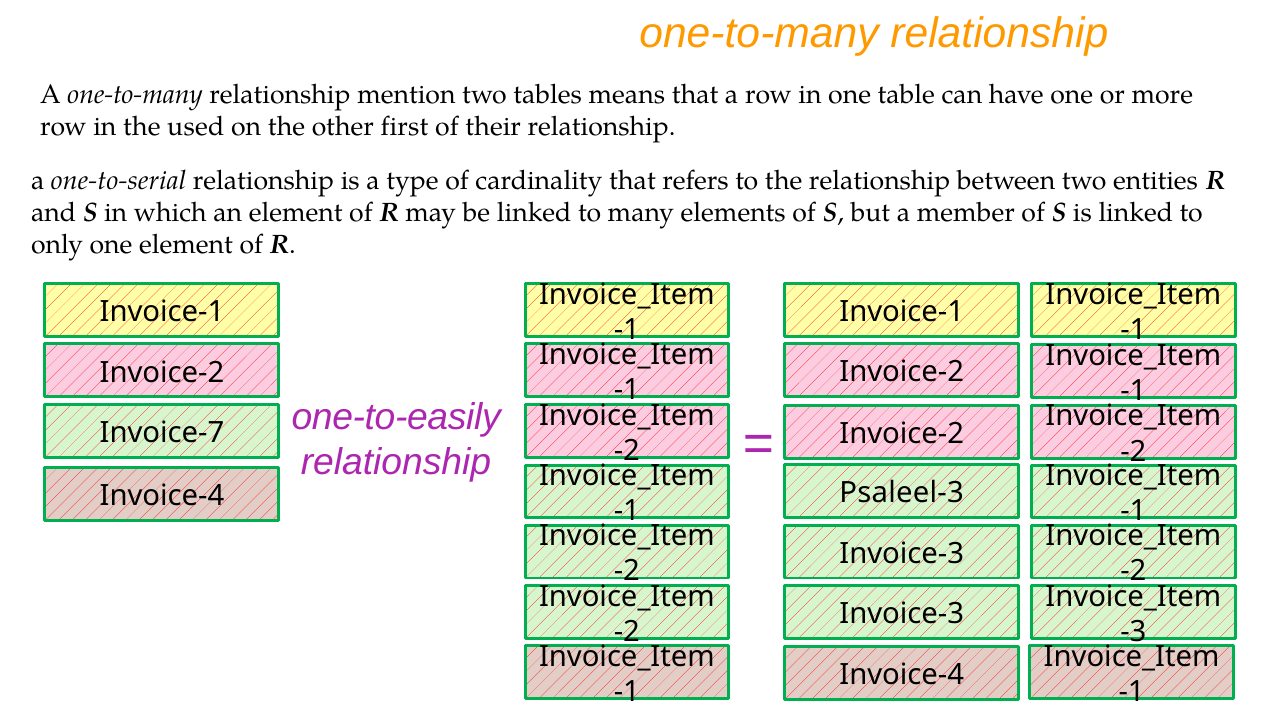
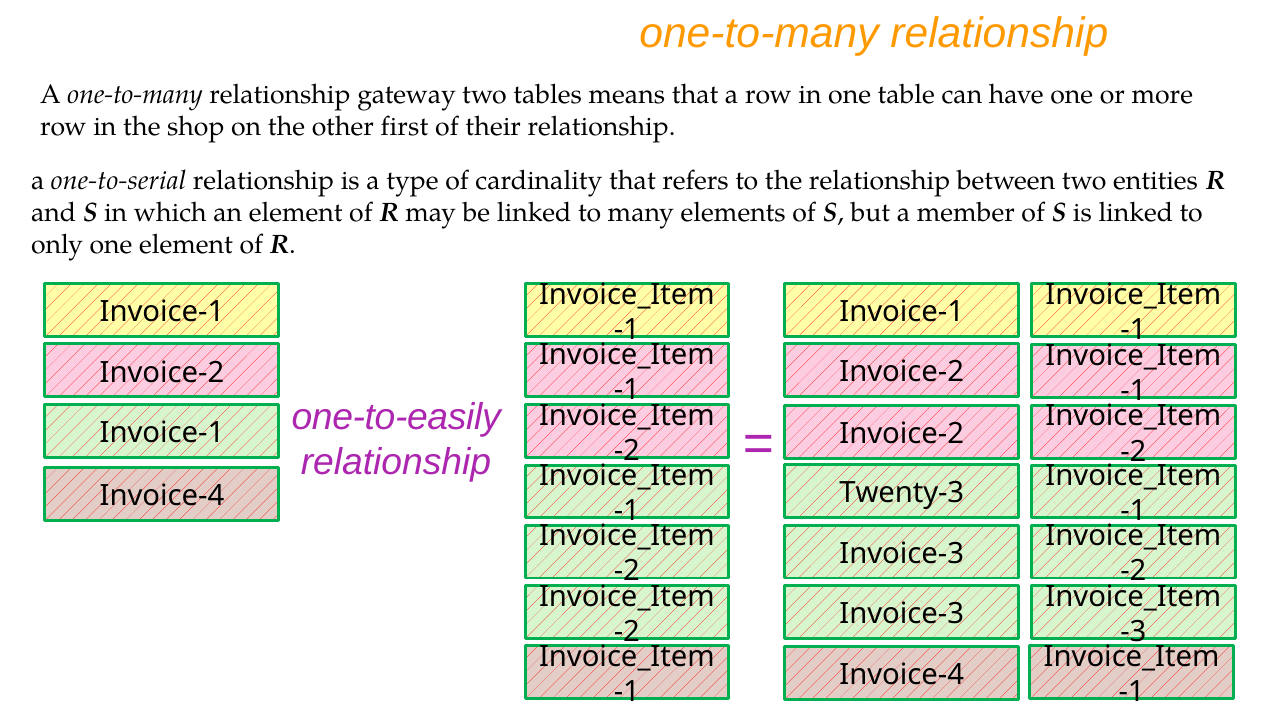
mention: mention -> gateway (407, 95)
used: used -> shop (196, 127)
Invoice-7: Invoice-7 -> Invoice-1 (162, 433)
Psaleel-3: Psaleel-3 -> Twenty-3 (902, 493)
